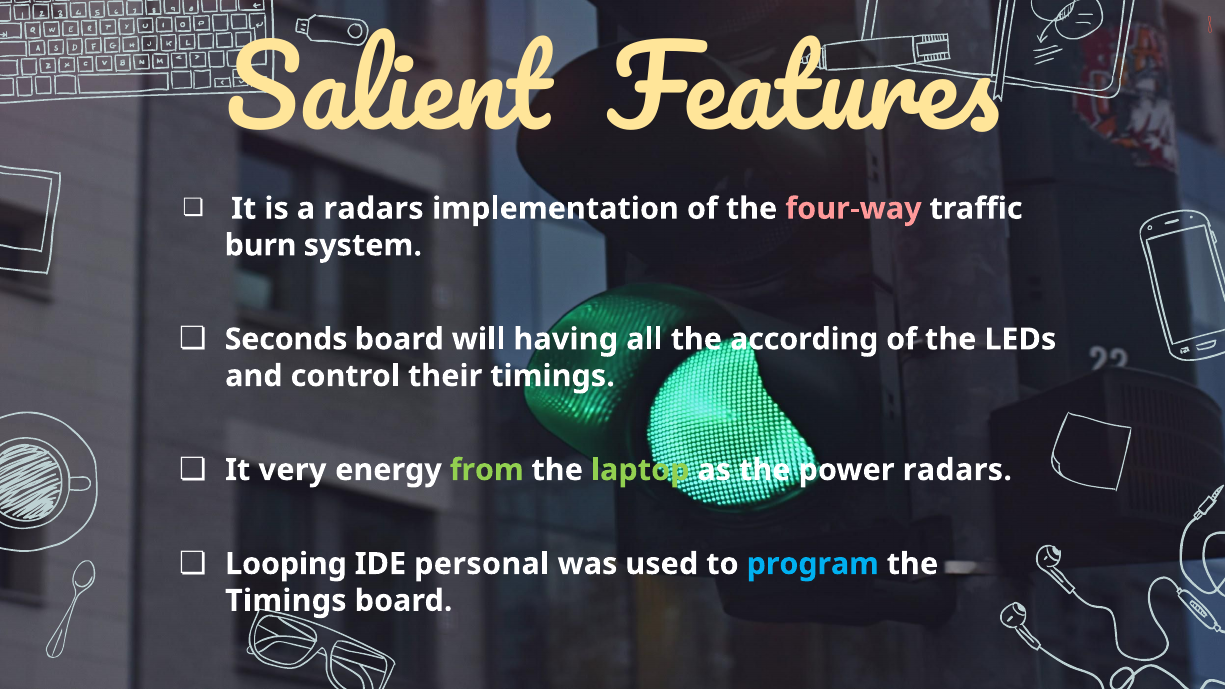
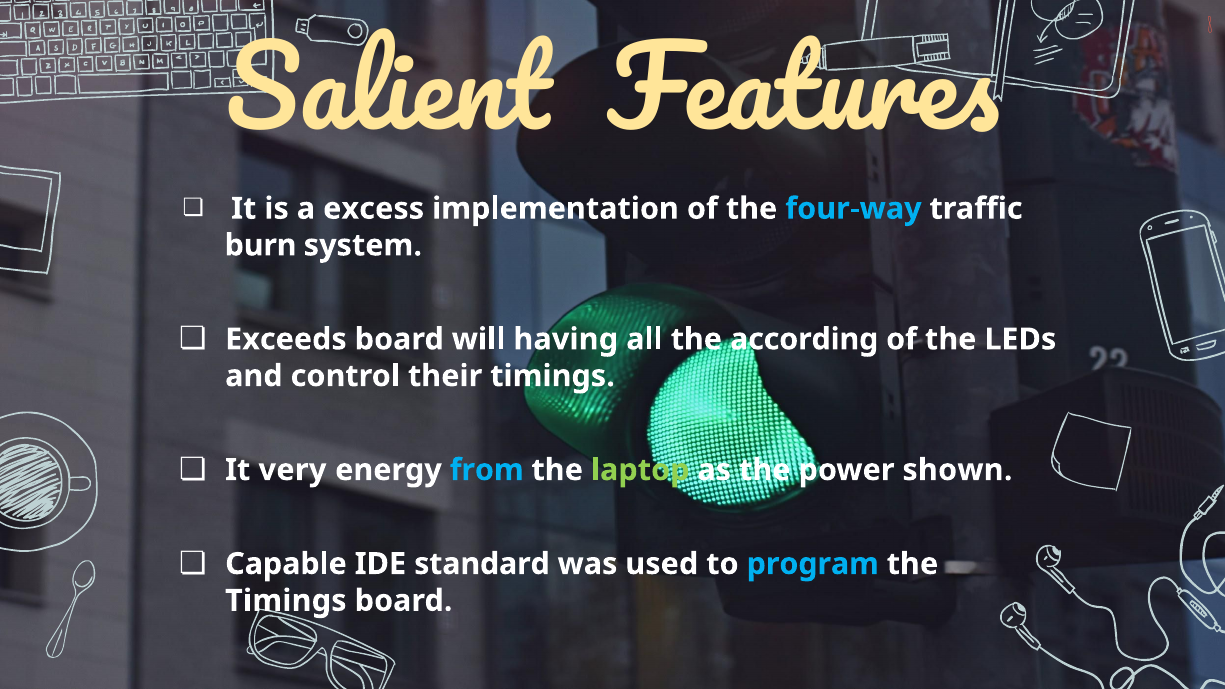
a radars: radars -> excess (374, 209)
four-way colour: pink -> light blue (853, 209)
Seconds: Seconds -> Exceeds (286, 339)
from colour: light green -> light blue (487, 470)
power radars: radars -> shown (957, 470)
Looping: Looping -> Capable (286, 564)
personal: personal -> standard (482, 564)
